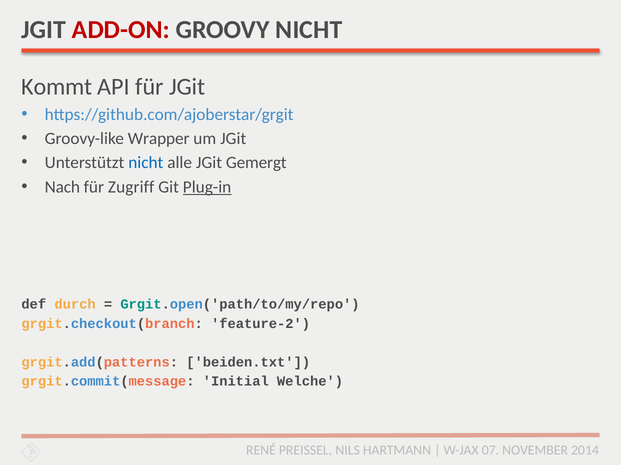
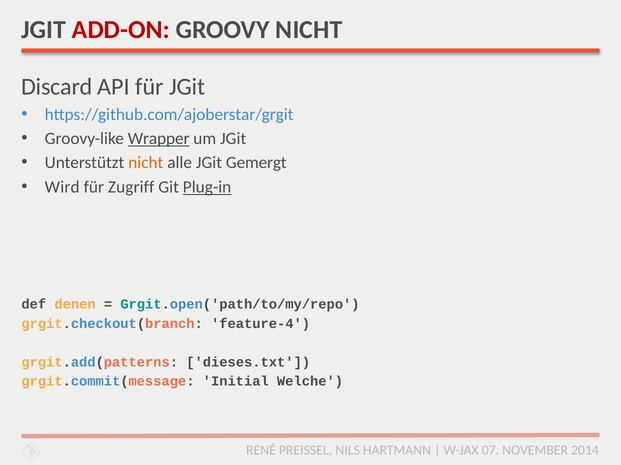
Kommt: Kommt -> Discard (57, 87)
Wrapper underline: none -> present (159, 139)
nicht colour: blue -> orange (146, 163)
Nach: Nach -> Wird (62, 187)
durch: durch -> denen (75, 305)
feature-2: feature-2 -> feature-4 (261, 324)
beiden.txt: beiden.txt -> dieses.txt (248, 363)
